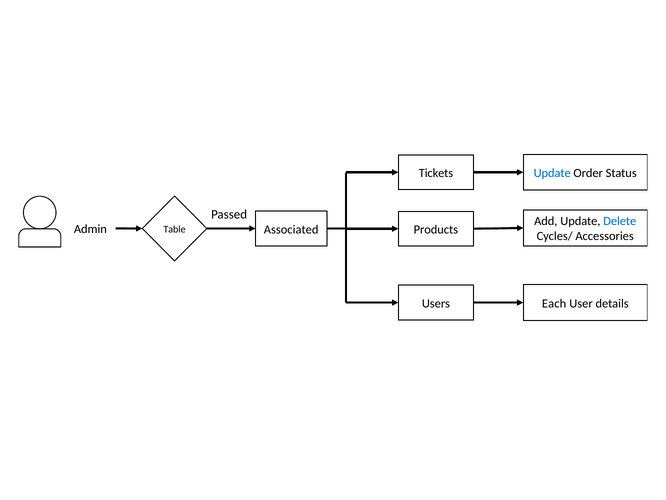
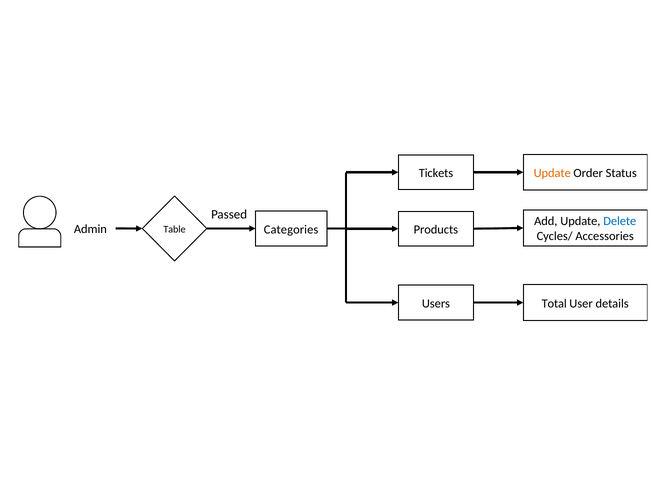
Update colour: blue -> orange (552, 173)
Associated: Associated -> Categories (291, 229)
Each: Each -> Total (554, 303)
